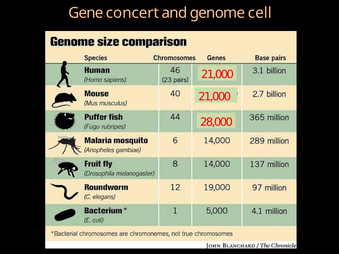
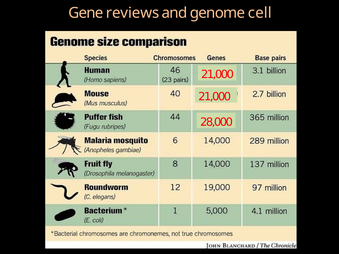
concert: concert -> reviews (133, 13)
